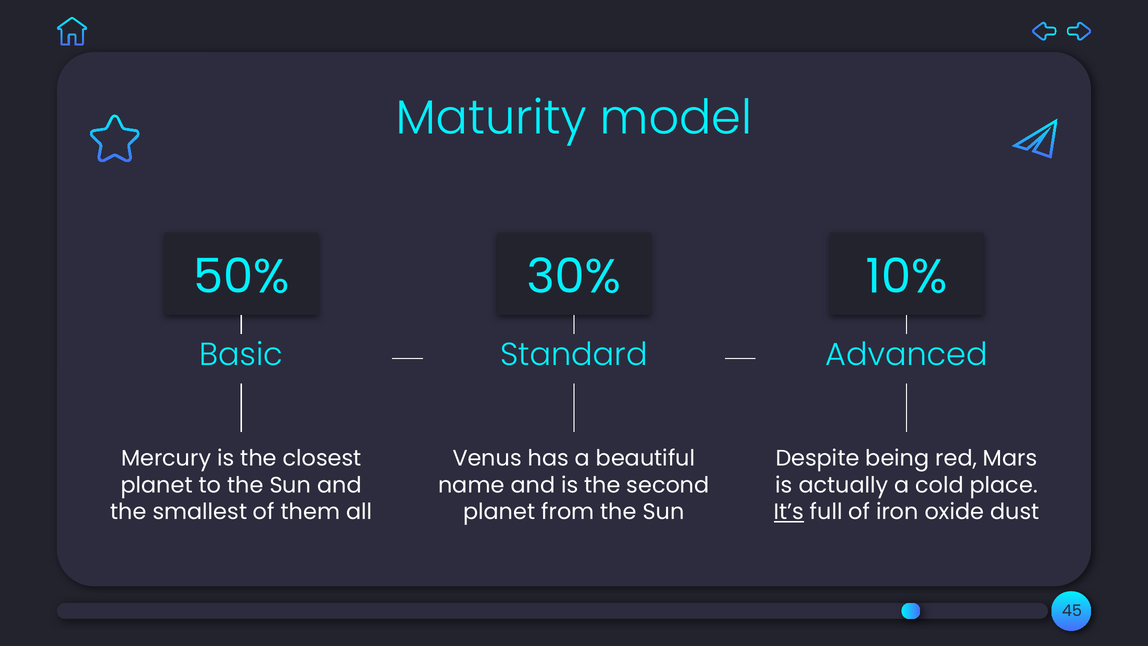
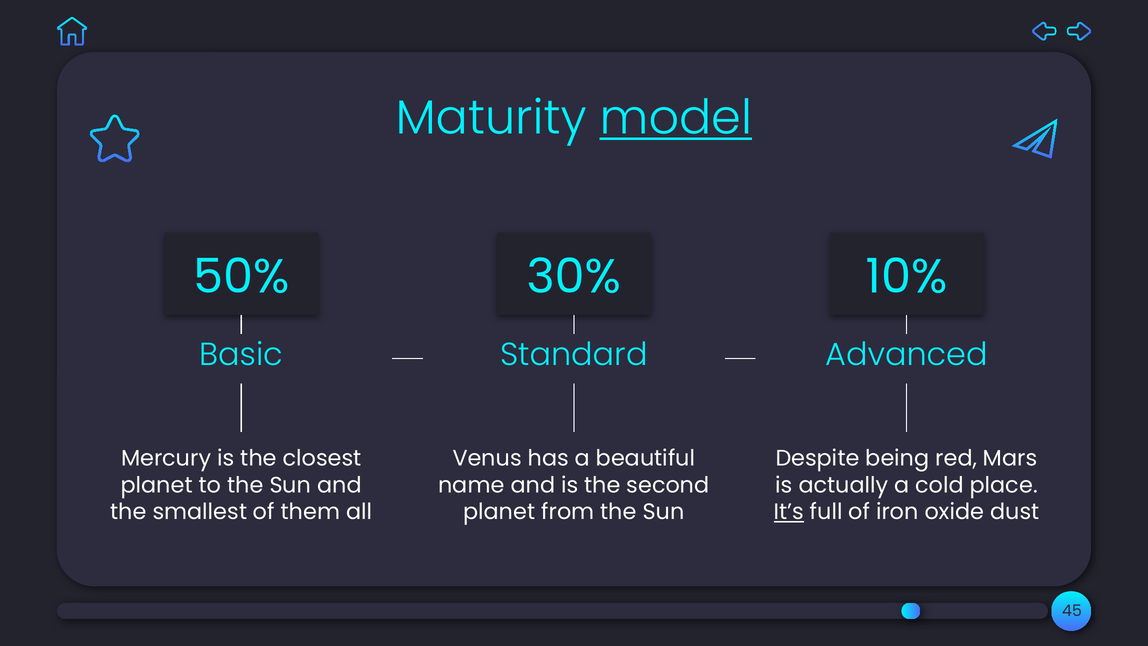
model underline: none -> present (676, 118)
